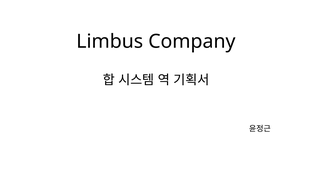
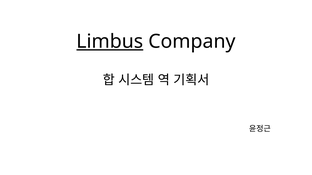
Limbus underline: none -> present (110, 42)
